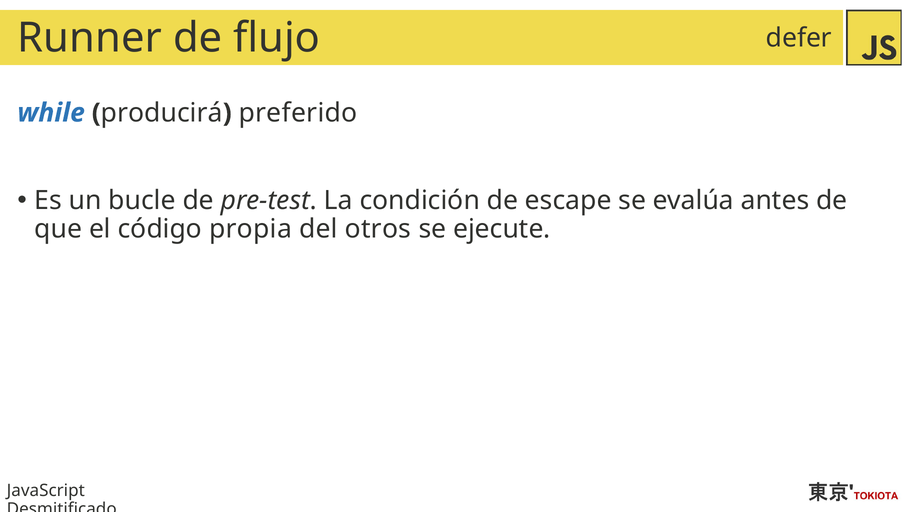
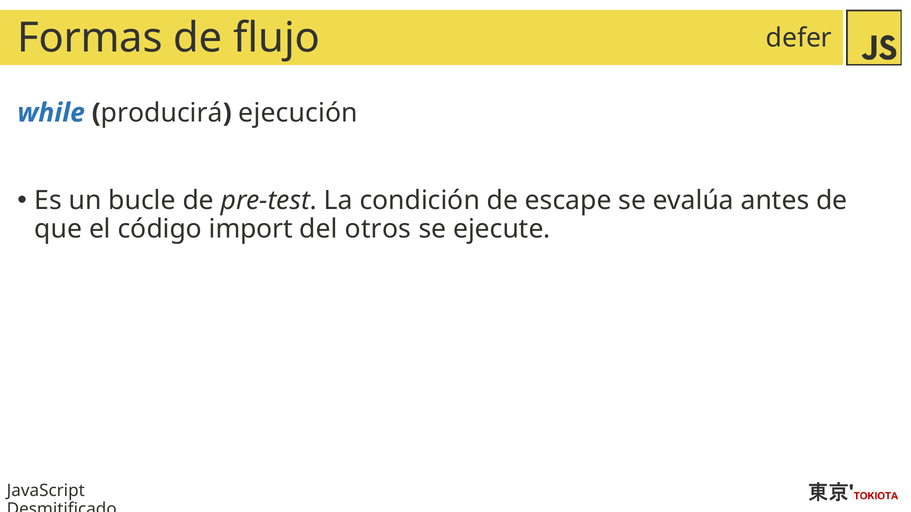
Runner: Runner -> Formas (90, 38)
preferido: preferido -> ejecución (298, 113)
propia: propia -> import (251, 229)
